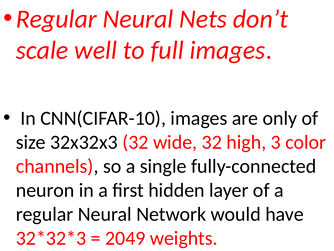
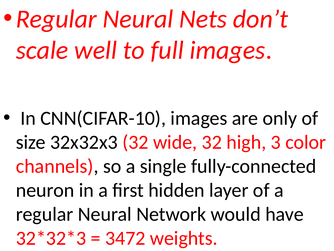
2049: 2049 -> 3472 (125, 238)
